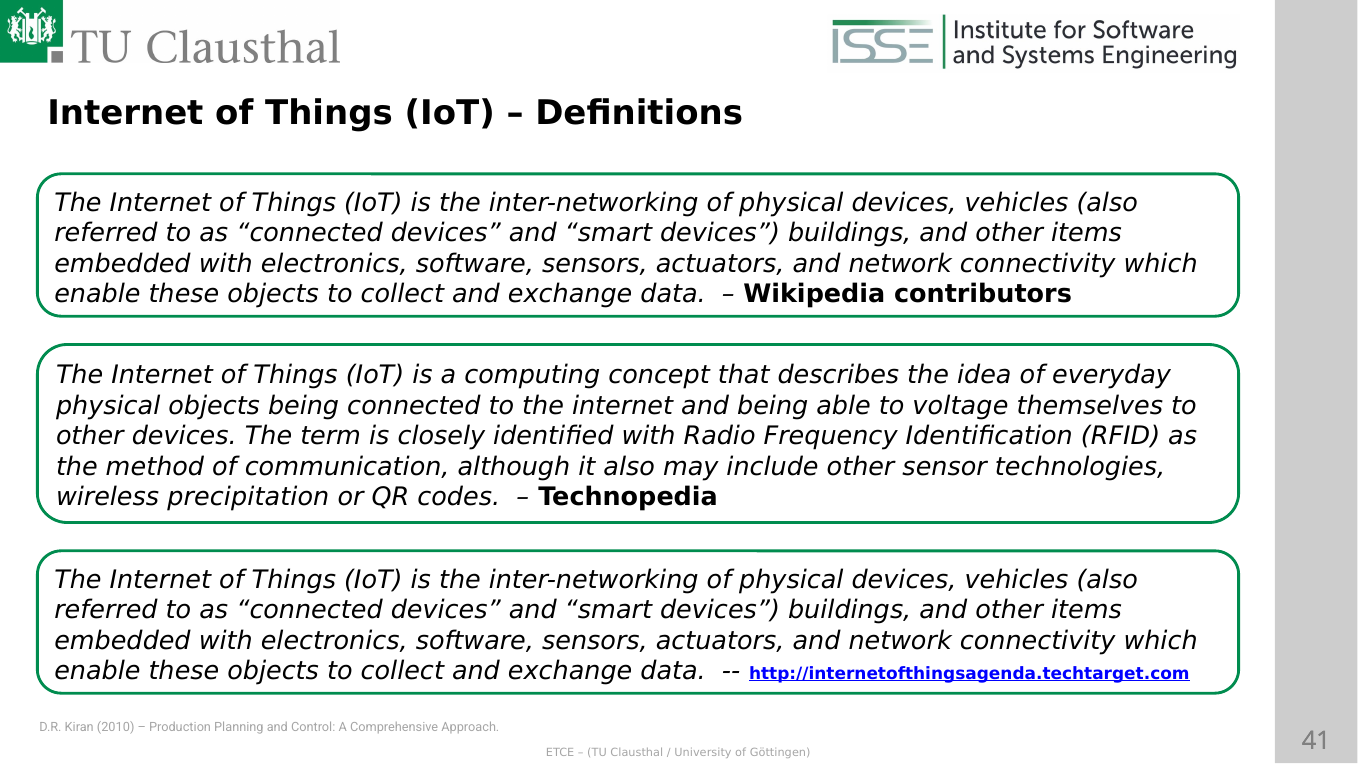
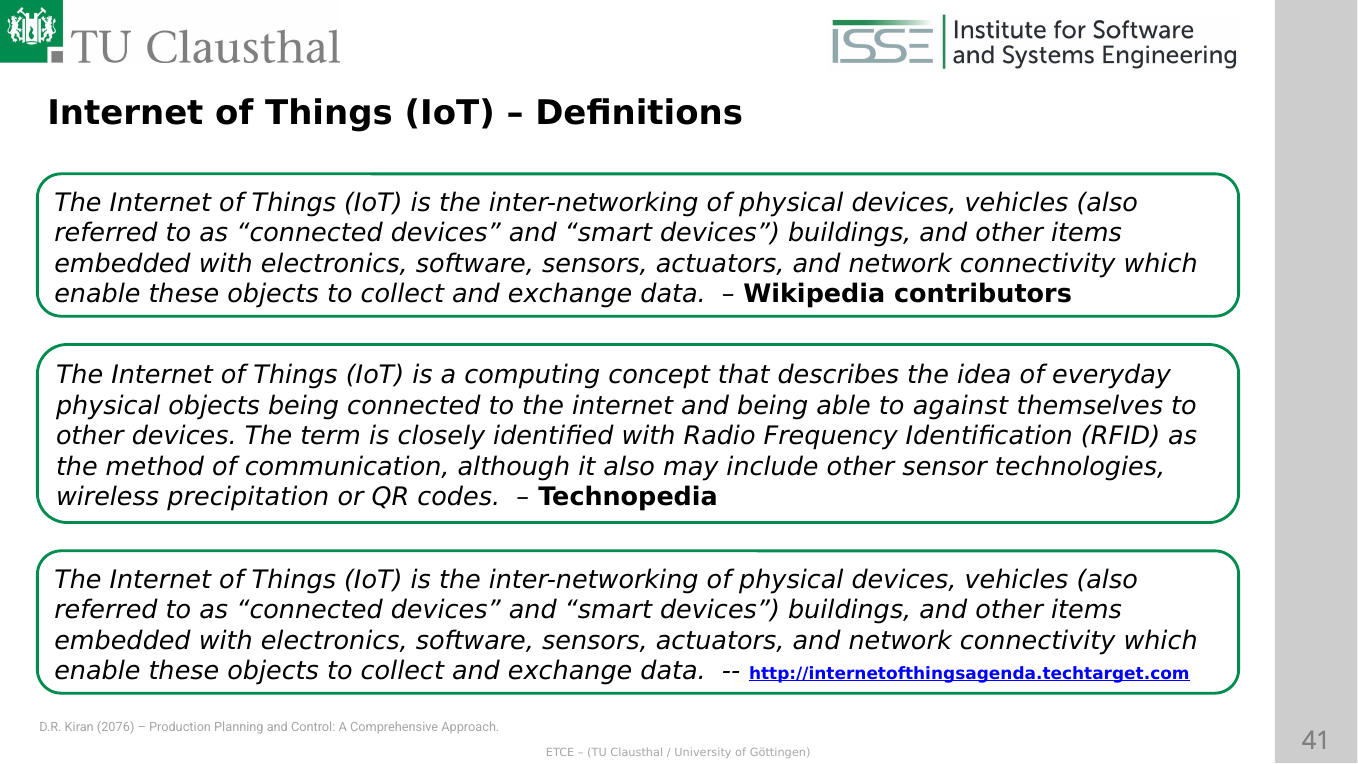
voltage: voltage -> against (960, 406)
2010: 2010 -> 2076 (116, 728)
